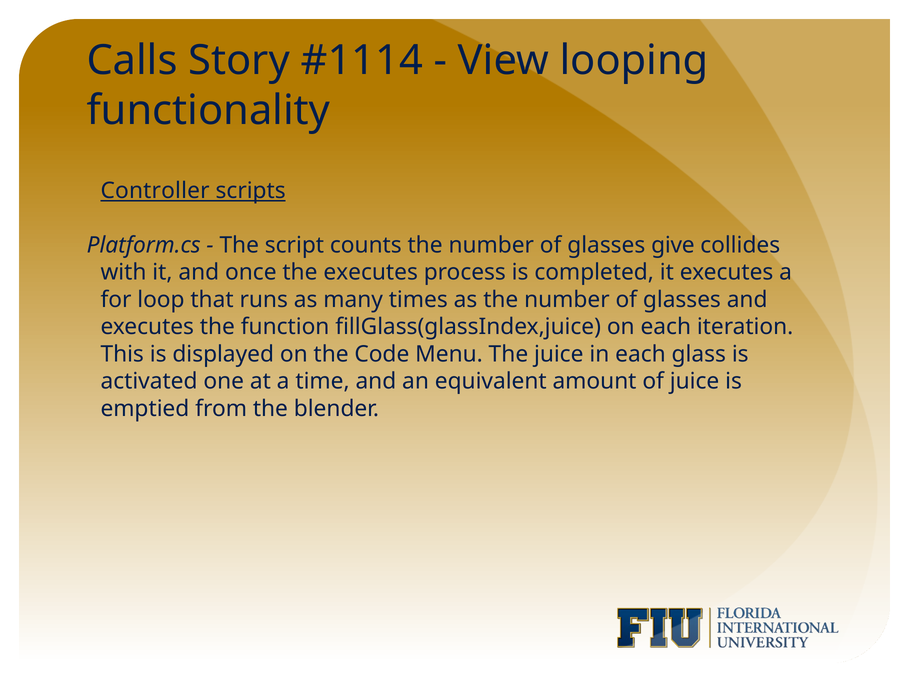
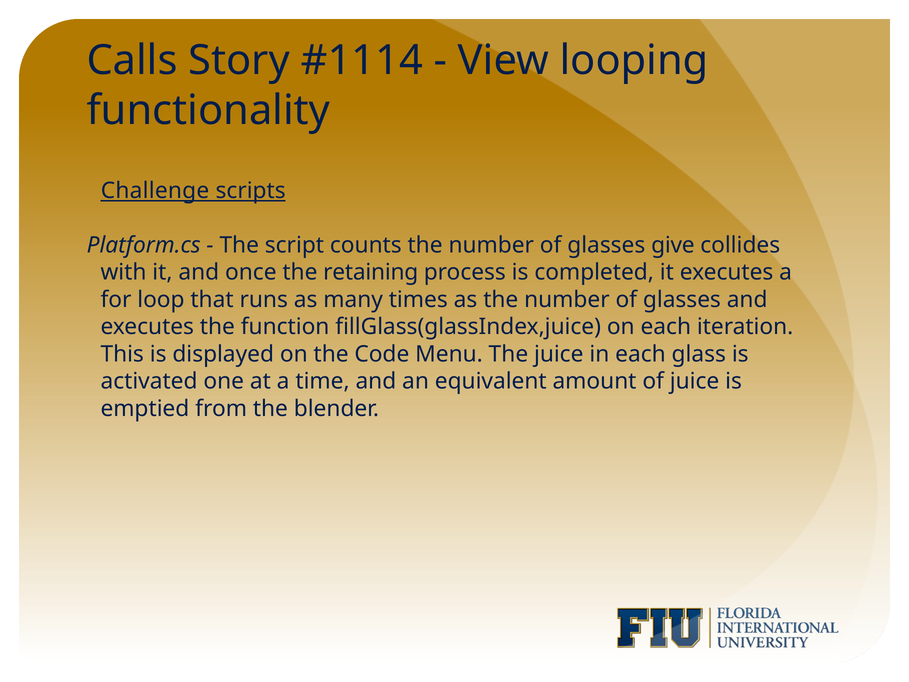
Controller: Controller -> Challenge (155, 190)
the executes: executes -> retaining (371, 272)
